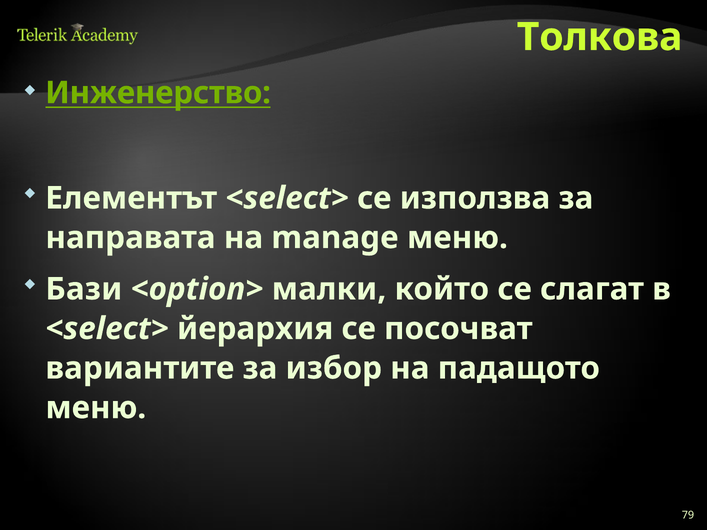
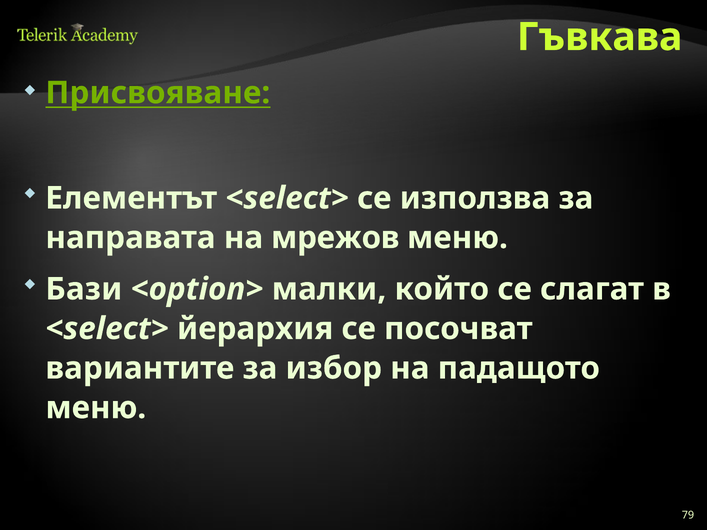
Толкова: Толкова -> Гъвкава (600, 37)
Инженерство: Инженерство -> Присвояване (158, 93)
manage: manage -> мрежов (335, 238)
